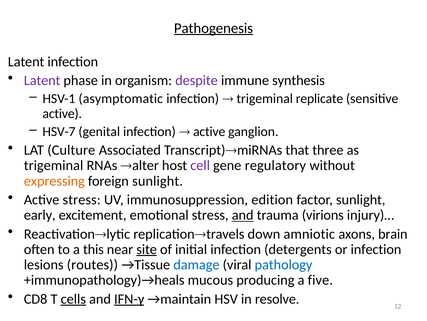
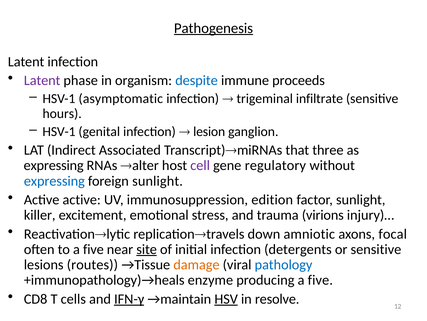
despite colour: purple -> blue (197, 80)
synthesis: synthesis -> proceeds (299, 80)
replicate: replicate -> infiltrate (320, 99)
active: active -> hours (62, 113)
HSV-7: HSV-7 -> HSV-1 (59, 131)
active: active -> lesion (209, 131)
Culture: Culture -> Indirect (71, 150)
trigeminal: trigeminal -> expressing (54, 165)
expressing colour: orange -> blue (54, 181)
Active stress: stress -> active (82, 199)
early: early -> killer (40, 215)
and underline: present -> none (243, 215)
brain: brain -> focal (393, 233)
to a this: this -> five (93, 249)
or infection: infection -> sensitive (376, 249)
damage colour: blue -> orange (196, 264)
mucous: mucous -> enzyme (210, 280)
cells underline: present -> none (73, 298)
HSV underline: none -> present (226, 298)
